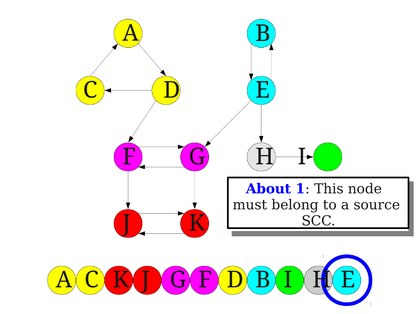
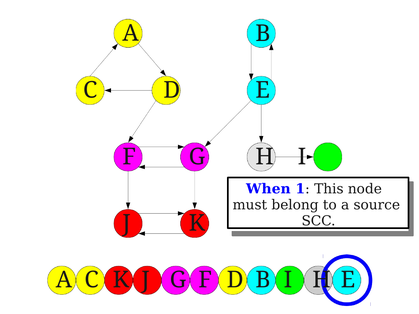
About: About -> When (268, 189)
